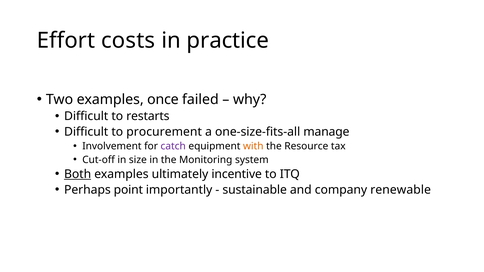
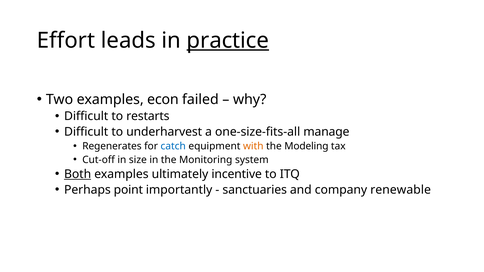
costs: costs -> leads (128, 41)
practice underline: none -> present (228, 41)
once: once -> econ (163, 100)
procurement: procurement -> underharvest (164, 132)
Involvement: Involvement -> Regenerates (112, 146)
catch colour: purple -> blue (173, 146)
Resource: Resource -> Modeling (306, 146)
sustainable: sustainable -> sanctuaries (255, 190)
